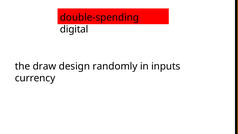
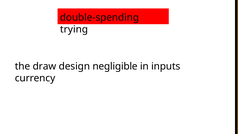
digital: digital -> trying (74, 29)
randomly: randomly -> negligible (115, 66)
